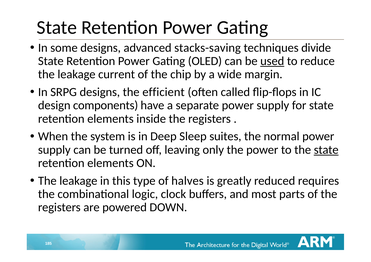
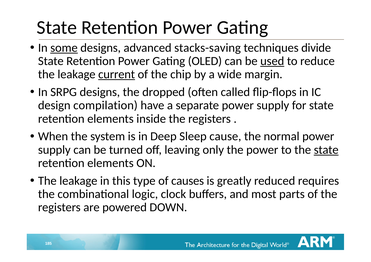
some underline: none -> present (64, 48)
current underline: none -> present (117, 74)
efficient: efficient -> dropped (164, 92)
components: components -> compilation (105, 105)
suites: suites -> cause (225, 137)
halves: halves -> causes (188, 181)
